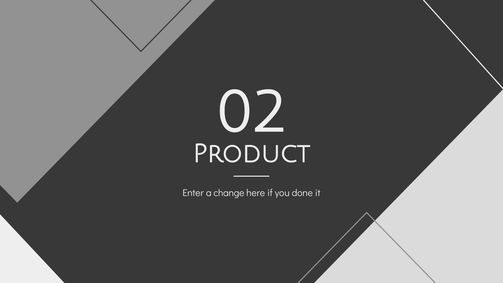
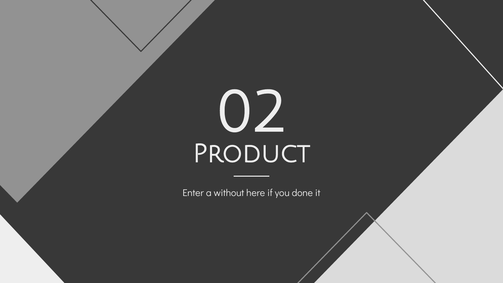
change: change -> without (229, 193)
